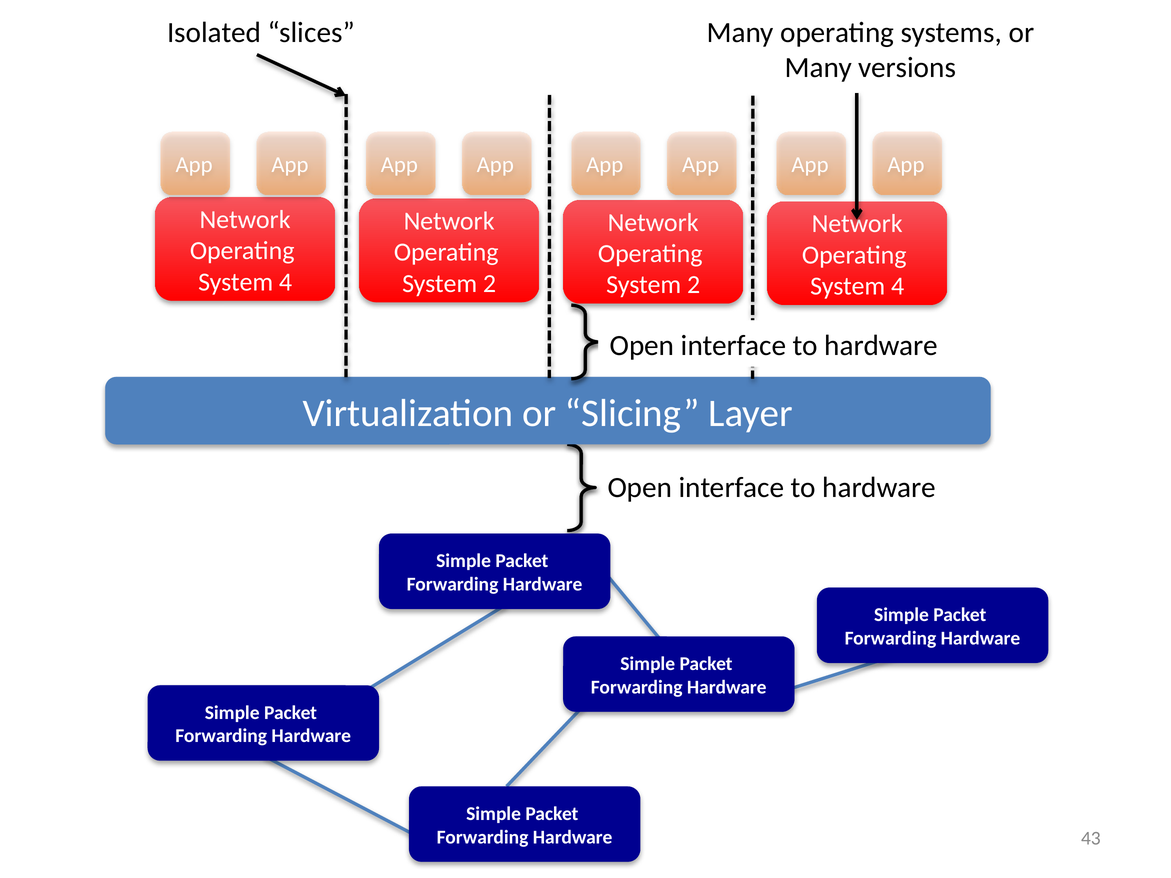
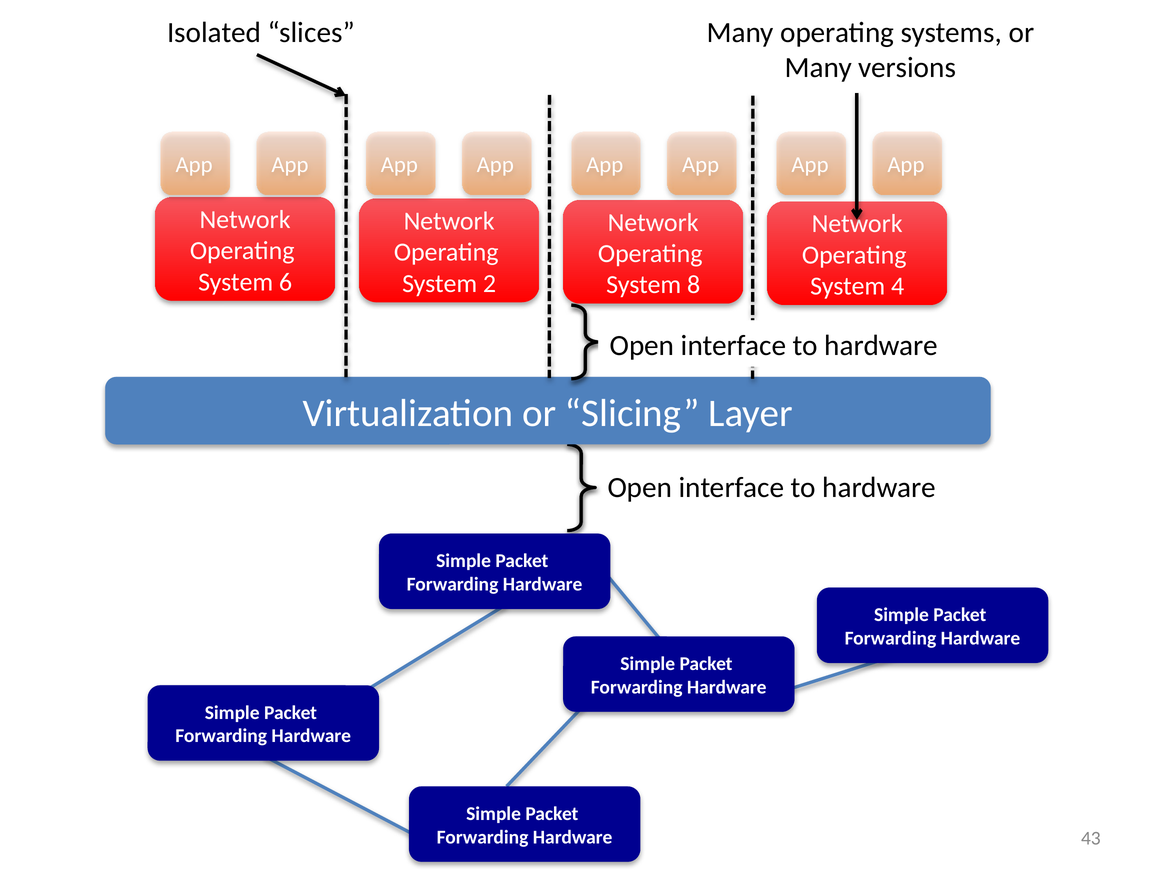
4: 4 -> 6 (286, 282)
2: 2 -> 8 (694, 285)
